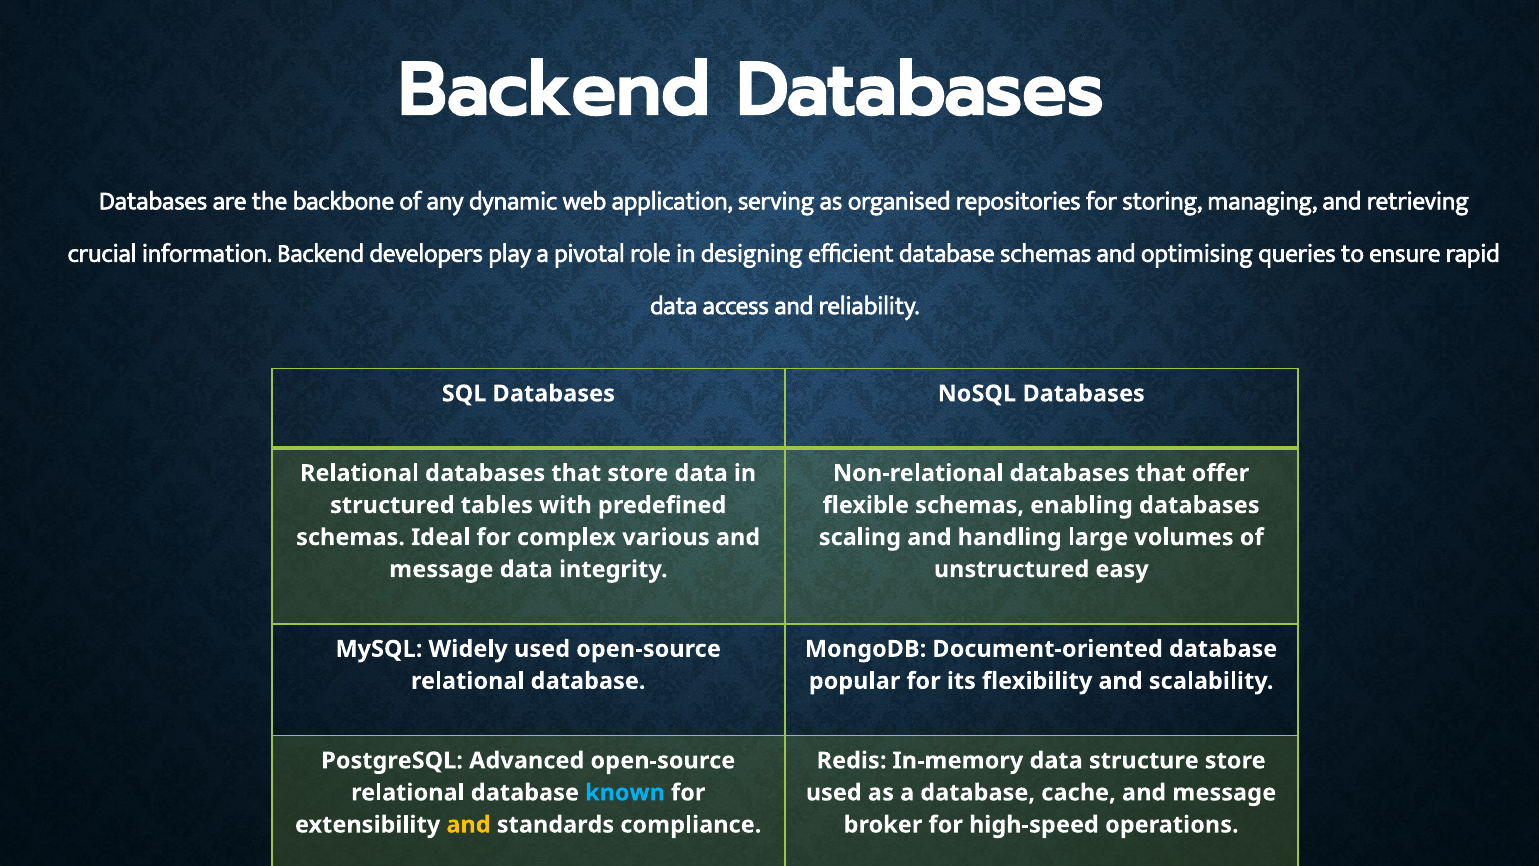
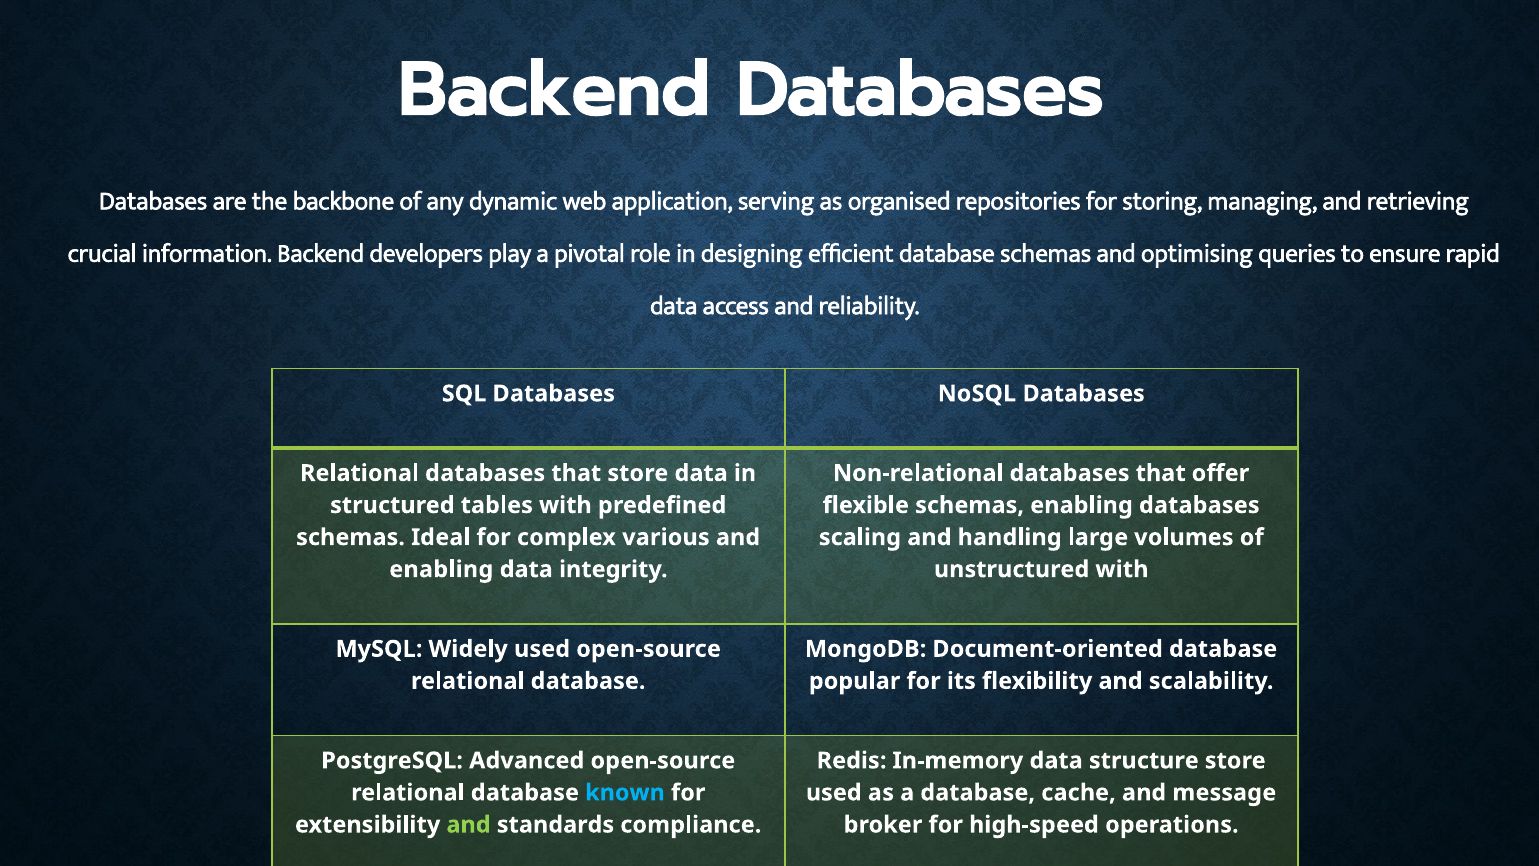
message: message -> enabling (441, 569)
unstructured easy: easy -> with (1122, 569)
and colour: yellow -> light green (469, 825)
